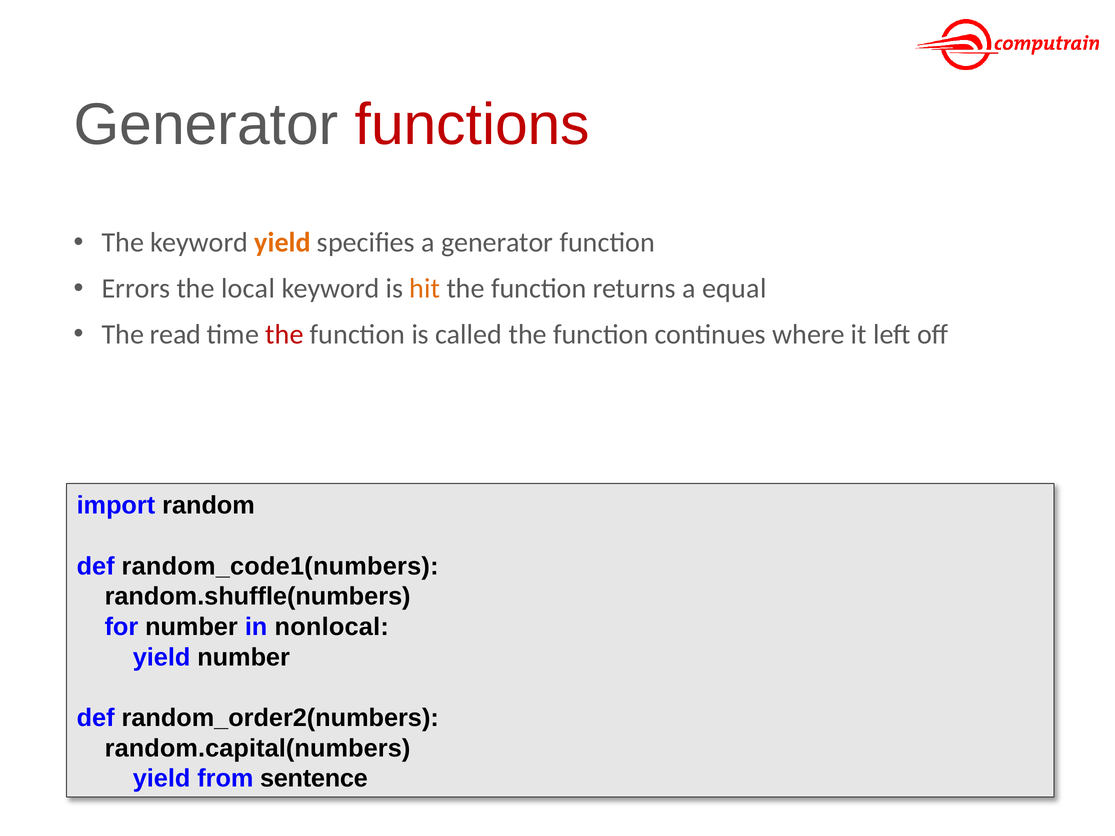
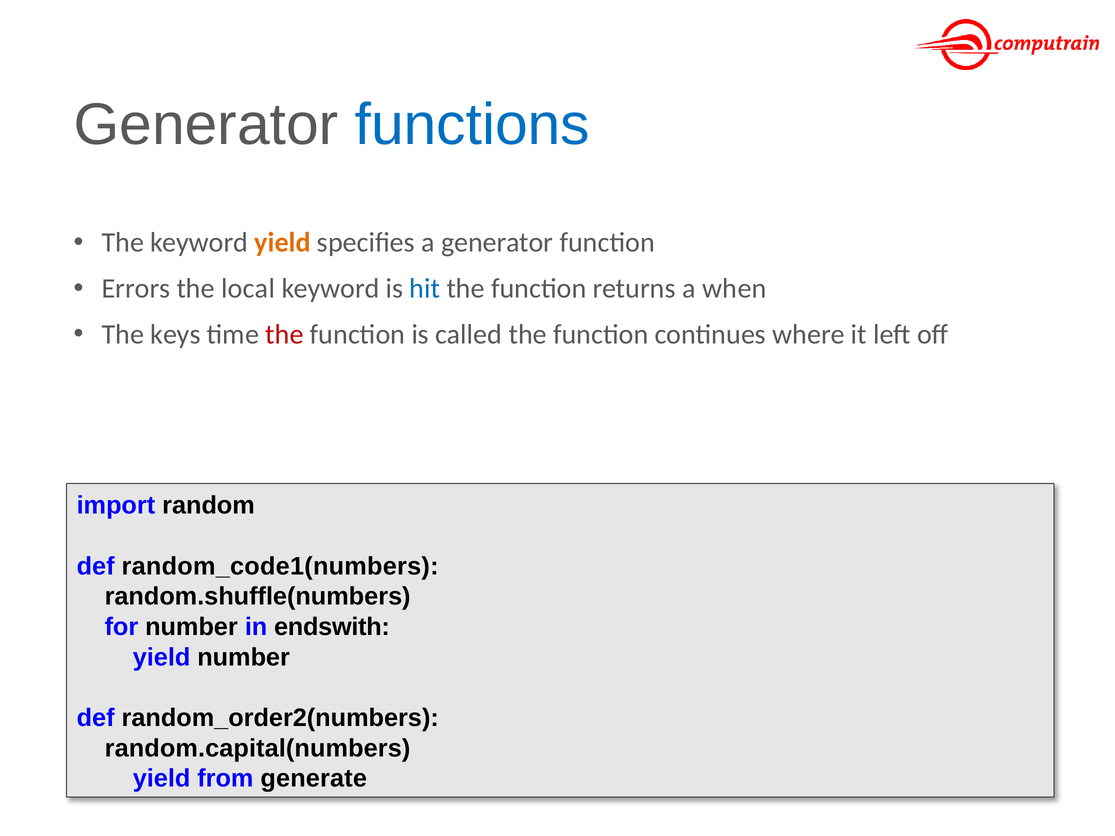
functions colour: red -> blue (472, 125)
hit colour: orange -> blue (425, 288)
equal: equal -> when (734, 288)
read: read -> keys (175, 334)
nonlocal: nonlocal -> endswith (332, 627)
sentence: sentence -> generate (314, 779)
